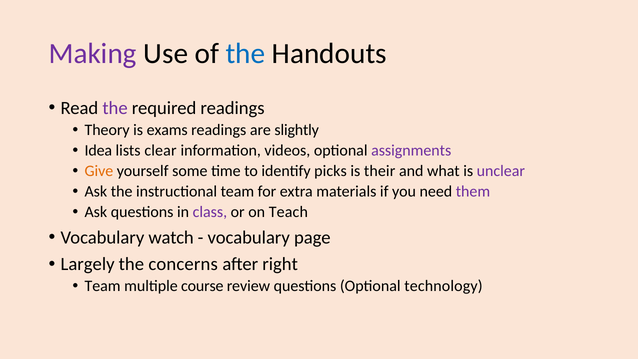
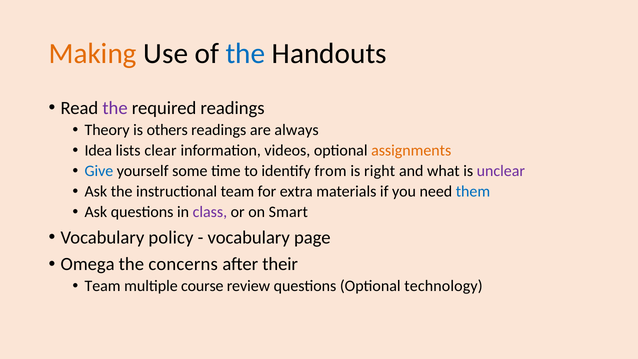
Making colour: purple -> orange (93, 54)
exams: exams -> others (167, 130)
slightly: slightly -> always (297, 130)
assignments colour: purple -> orange (411, 150)
Give colour: orange -> blue (99, 171)
picks: picks -> from (330, 171)
their: their -> right (380, 171)
them colour: purple -> blue (473, 191)
Teach: Teach -> Smart (288, 212)
watch: watch -> policy (171, 237)
Largely: Largely -> Omega (88, 264)
right: right -> their (280, 264)
